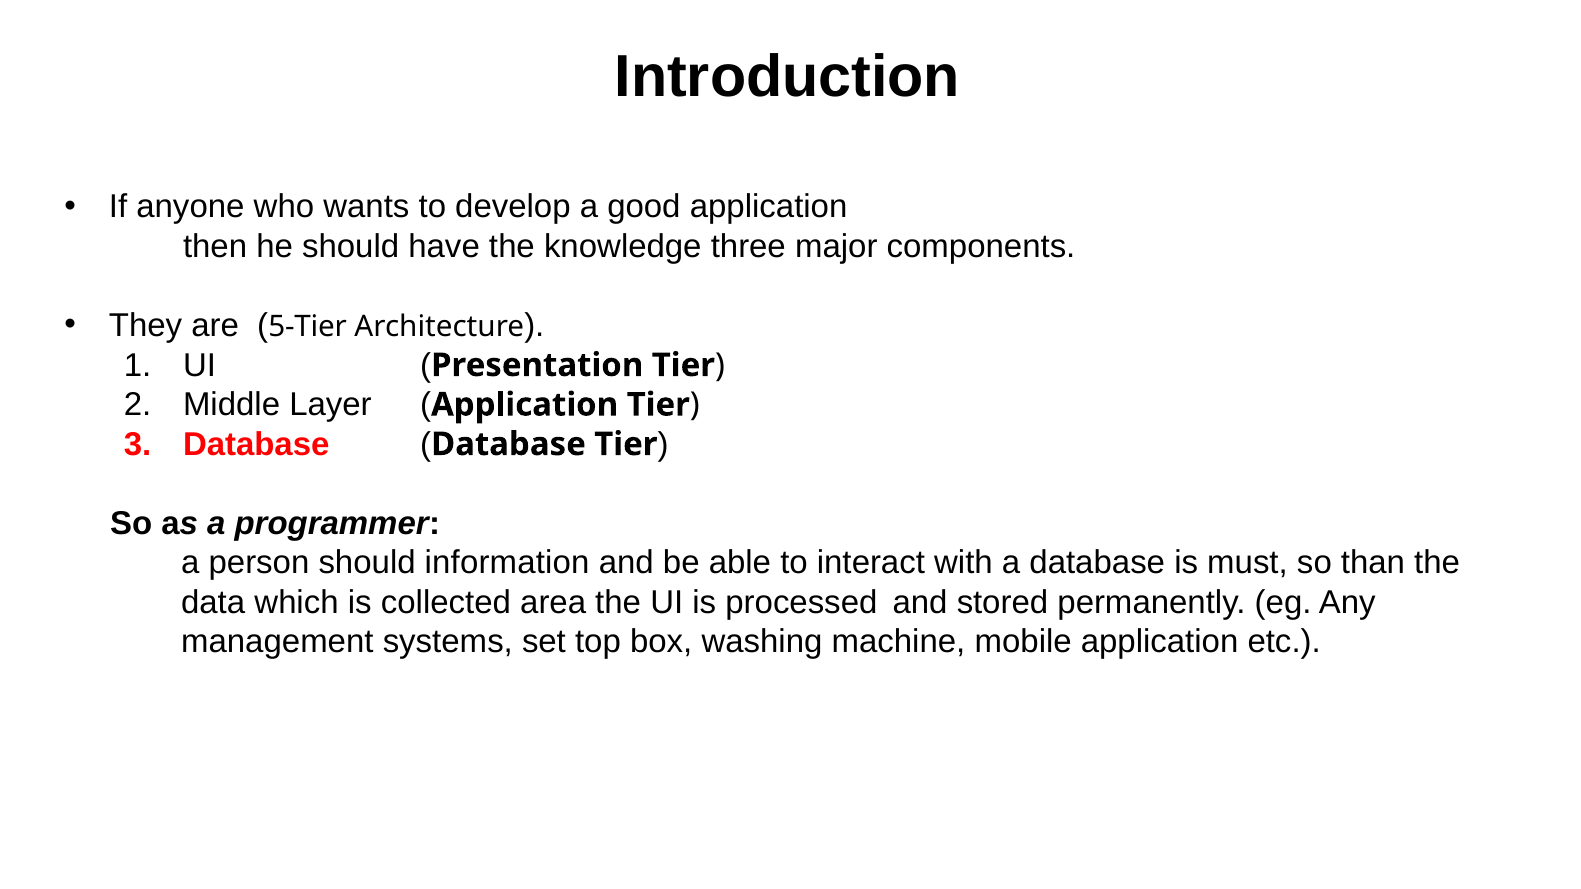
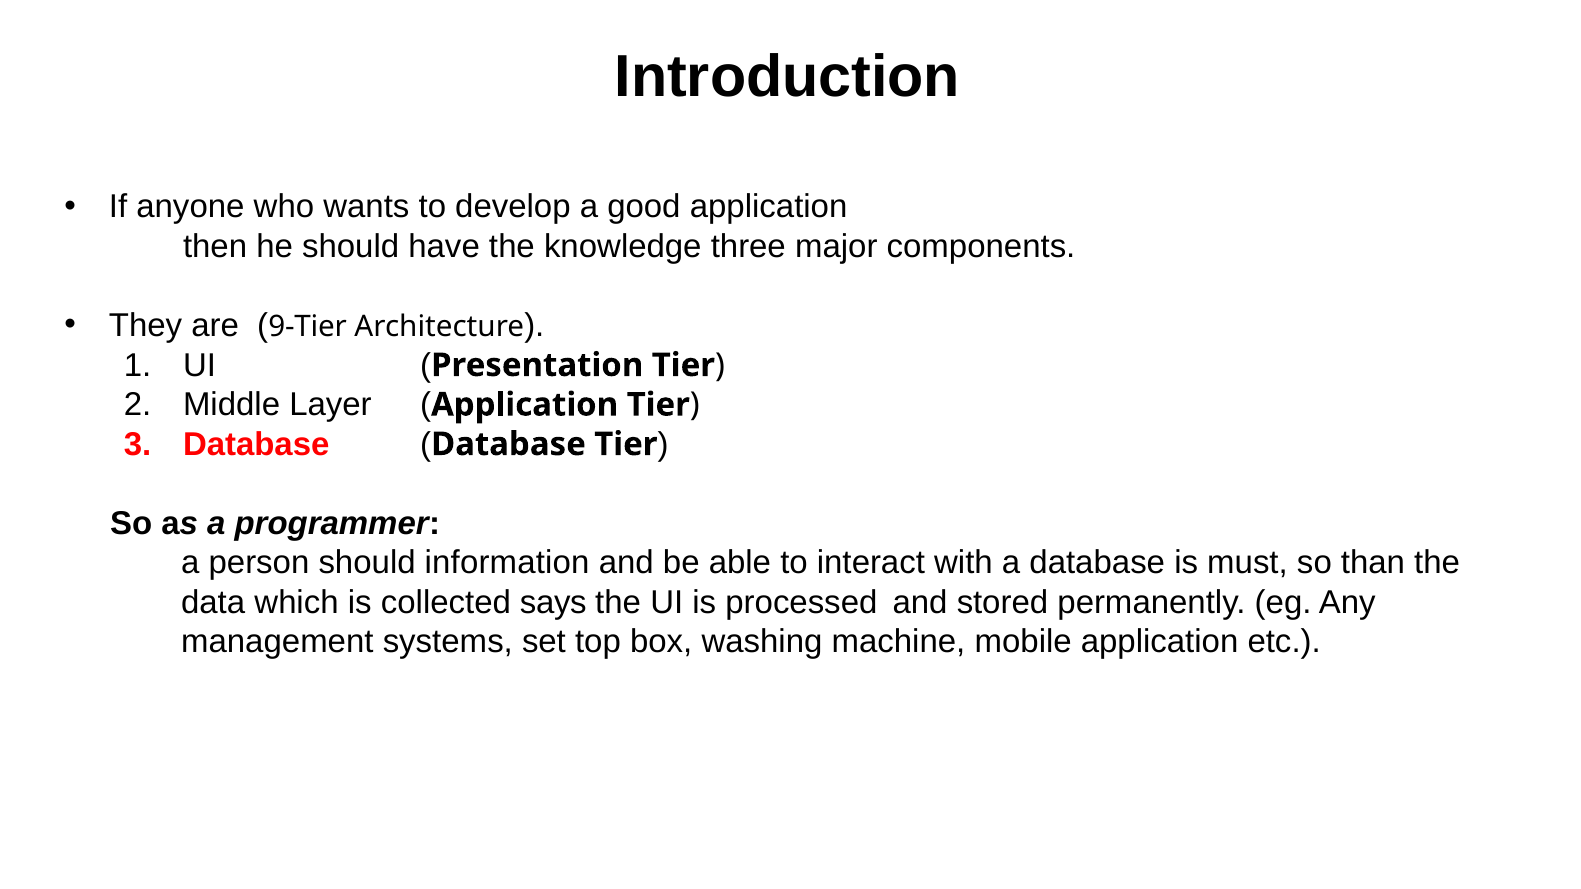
5-Tier: 5-Tier -> 9-Tier (308, 327)
area: area -> says (553, 603)
